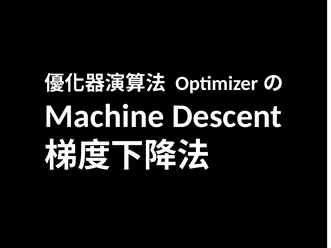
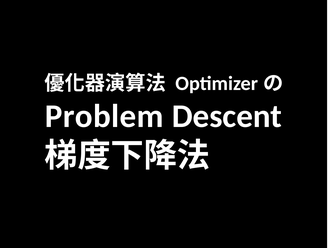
Machine: Machine -> Problem (104, 116)
